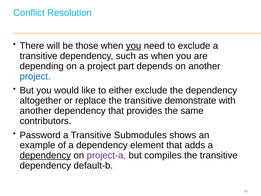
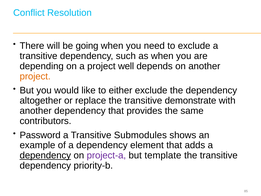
those: those -> going (87, 46)
you underline: present -> none (134, 46)
part: part -> well (126, 66)
project colour: blue -> orange (35, 76)
compiles: compiles -> template (163, 155)
default-b: default-b -> priority-b (93, 165)
